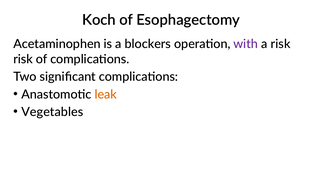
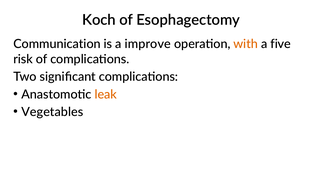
Acetaminophen: Acetaminophen -> Communication (57, 44)
blockers: blockers -> improve (148, 44)
with colour: purple -> orange (246, 44)
a risk: risk -> five (281, 44)
